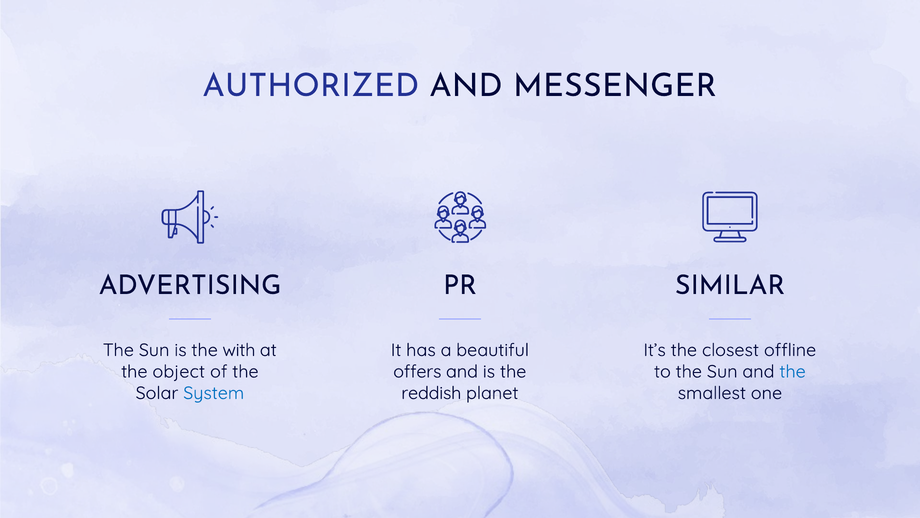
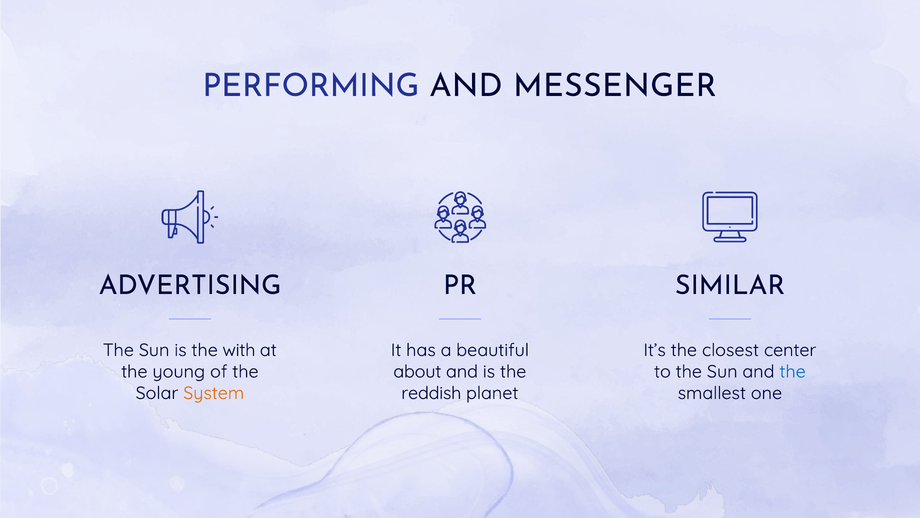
AUTHORIZED: AUTHORIZED -> PERFORMING (311, 85)
offline: offline -> center (790, 350)
object: object -> young (179, 371)
offers: offers -> about (417, 371)
System colour: blue -> orange (214, 393)
